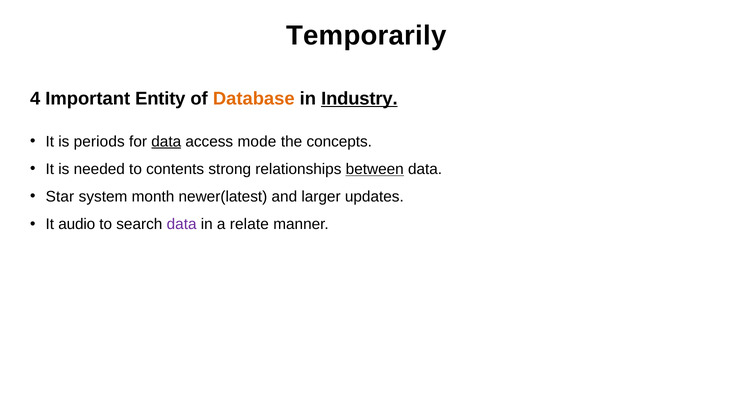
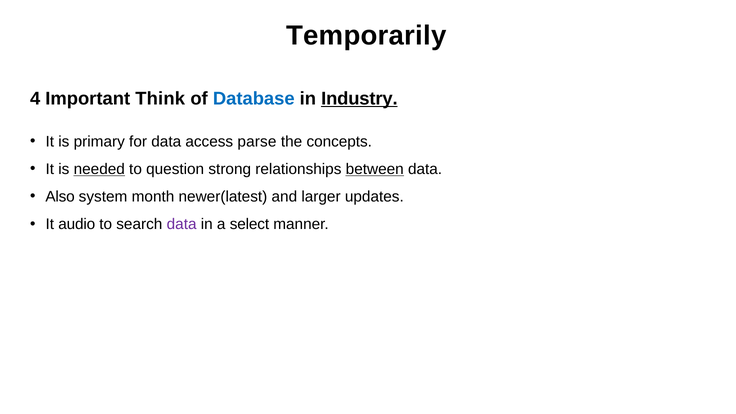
Entity: Entity -> Think (160, 99)
Database colour: orange -> blue (254, 99)
periods: periods -> primary (99, 142)
data underline: present -> none (166, 142)
mode: mode -> parse (257, 142)
needed underline: none -> present (99, 169)
contents: contents -> question (175, 169)
Star: Star -> Also (60, 197)
relate: relate -> select (249, 224)
